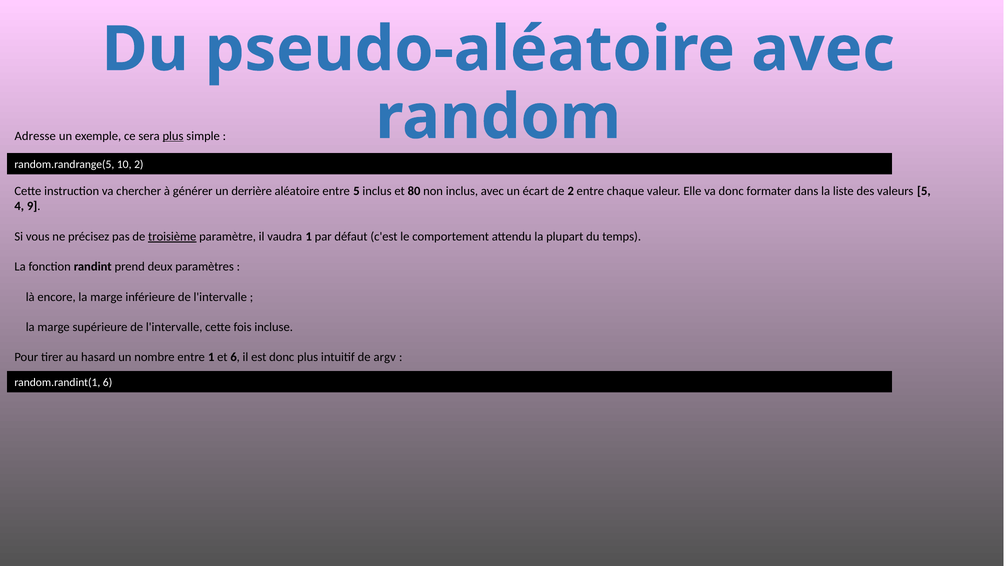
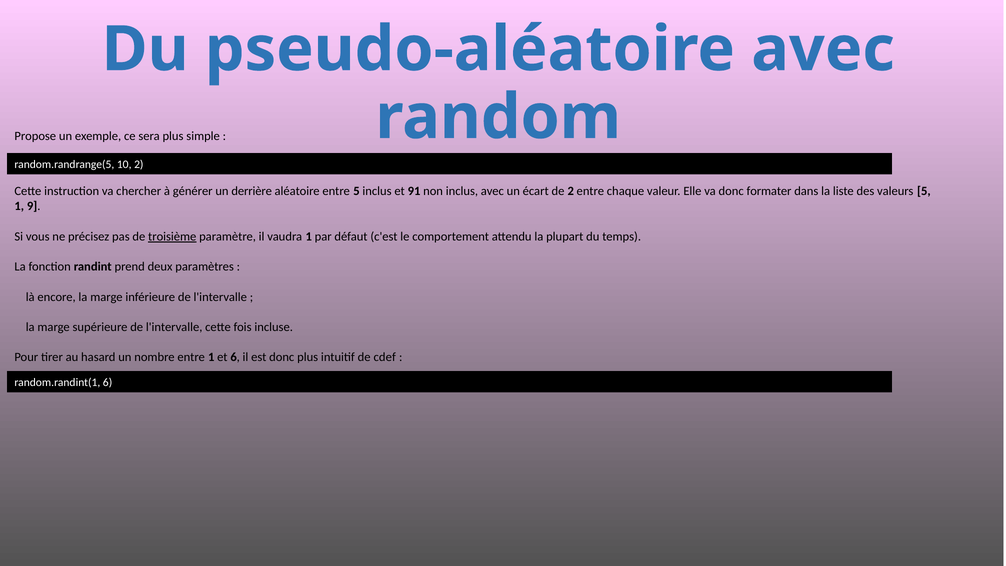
Adresse: Adresse -> Propose (35, 136)
plus underline: present -> none (173, 136)
80: 80 -> 91 (414, 191)
4: 4 -> 1 (19, 206)
argv: argv -> cdef (385, 357)
